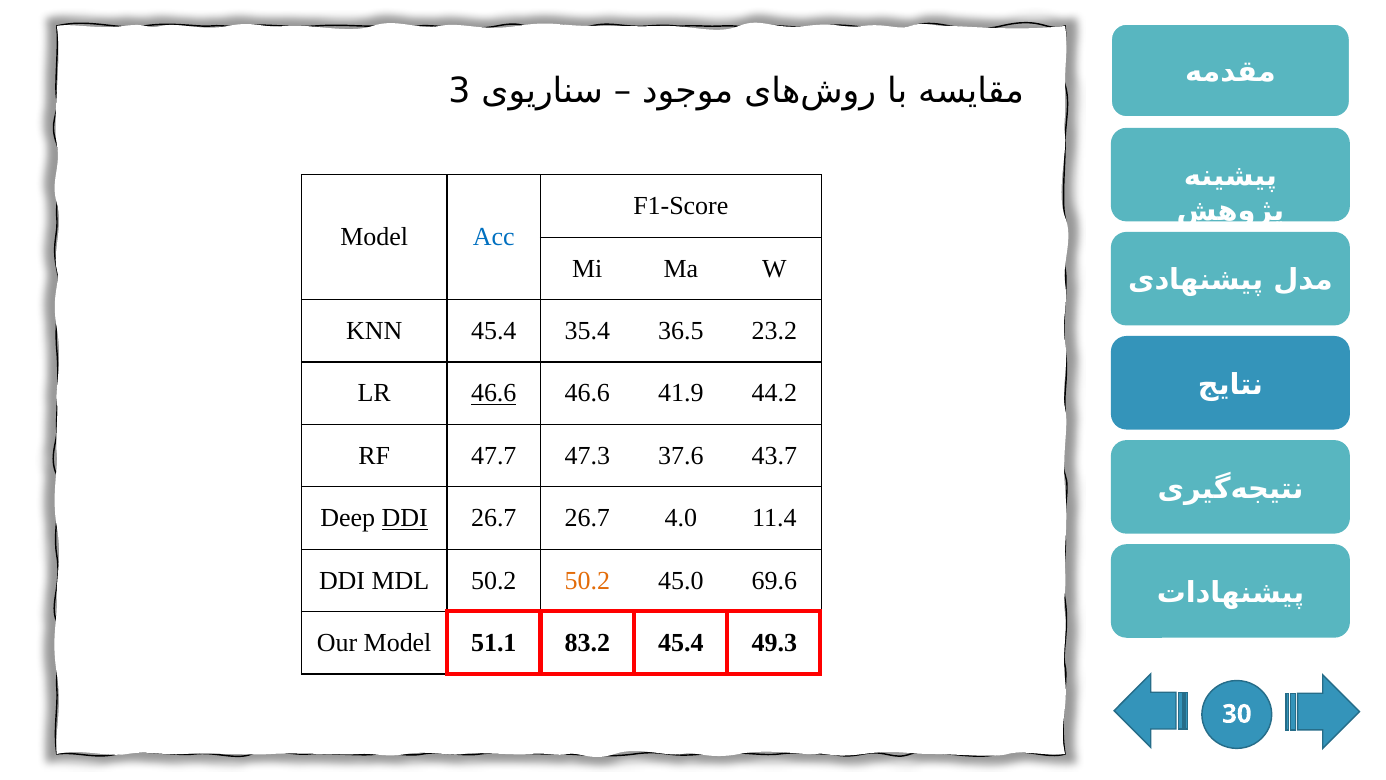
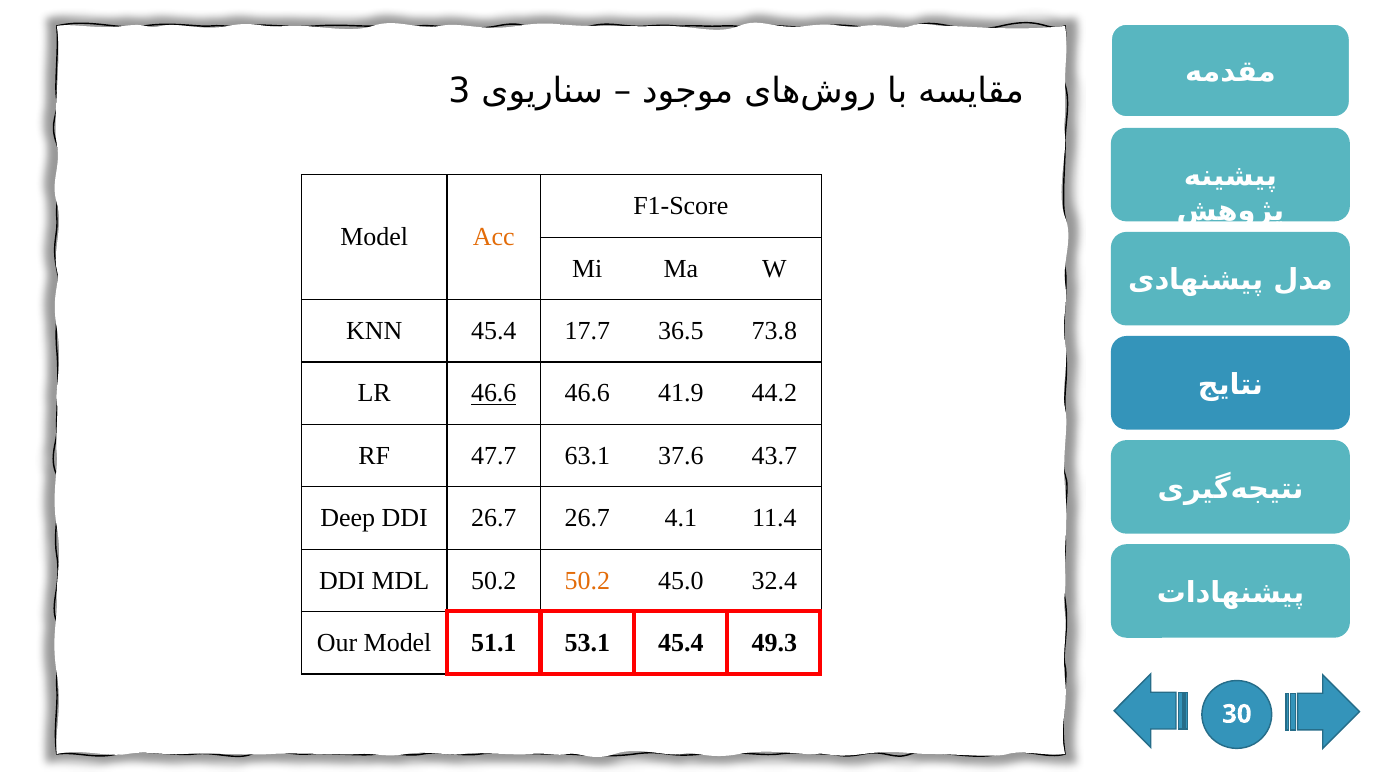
Acc colour: blue -> orange (494, 237)
35.4: 35.4 -> 17.7 (587, 331)
23.2: 23.2 -> 73.8 (774, 331)
47.3: 47.3 -> 63.1 (587, 456)
DDI underline: present -> none (405, 518)
4.0: 4.0 -> 4.1 (681, 518)
69.6: 69.6 -> 32.4 (774, 580)
83.2: 83.2 -> 53.1 (587, 643)
